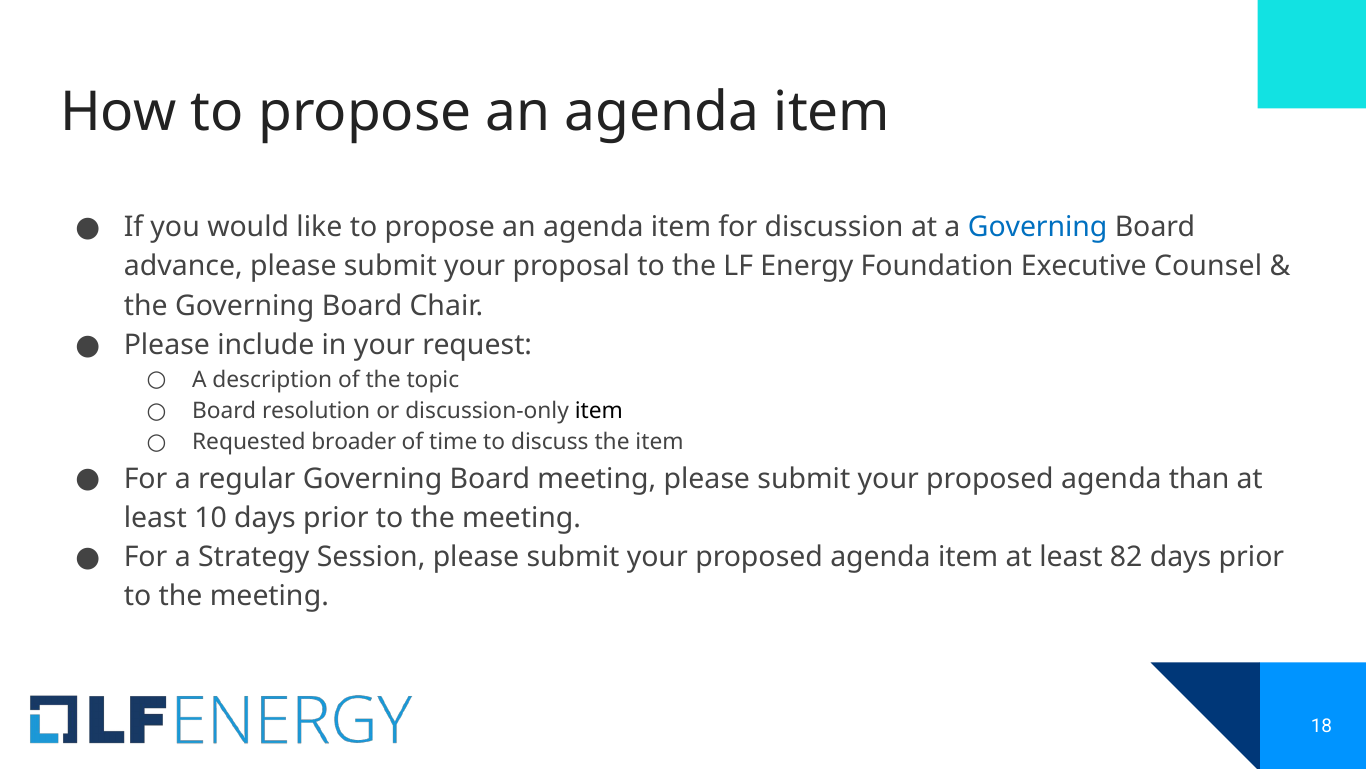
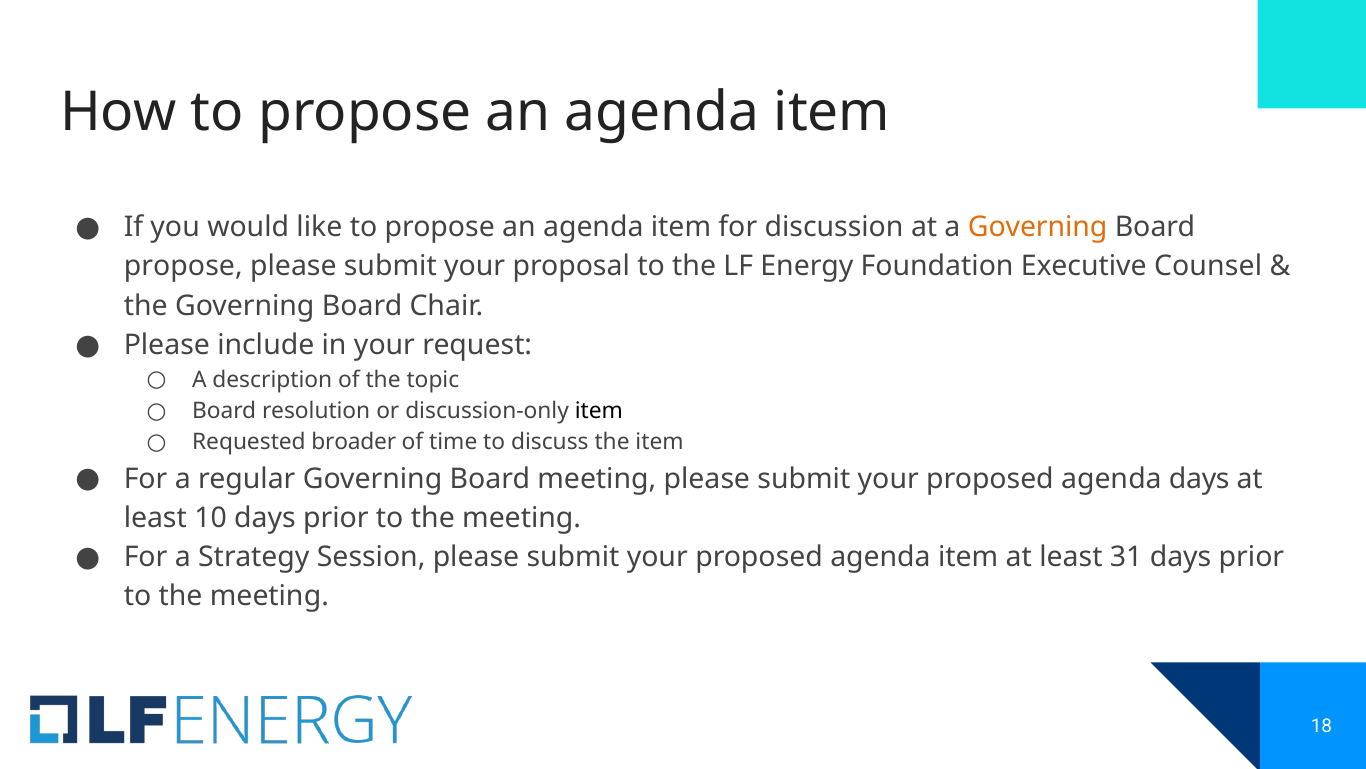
Governing colour: blue -> orange (1038, 227)
advance: advance -> propose (183, 266)
agenda than: than -> days (1199, 478)
82: 82 -> 31 (1126, 557)
